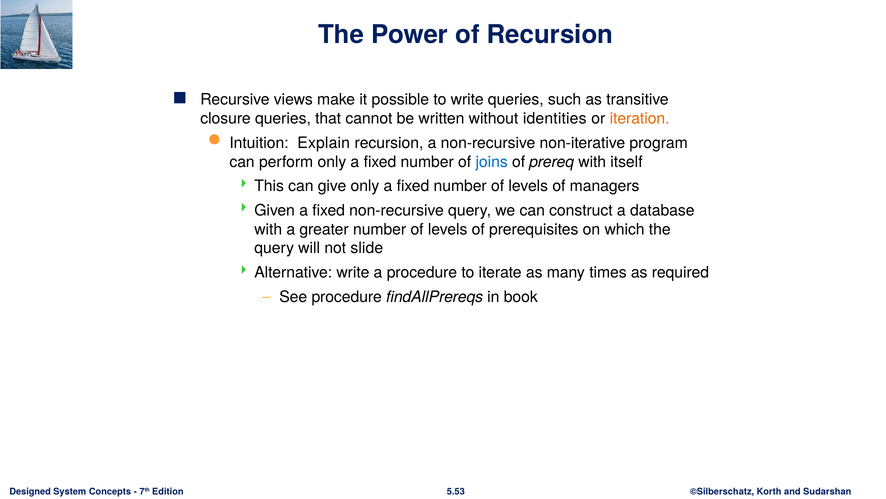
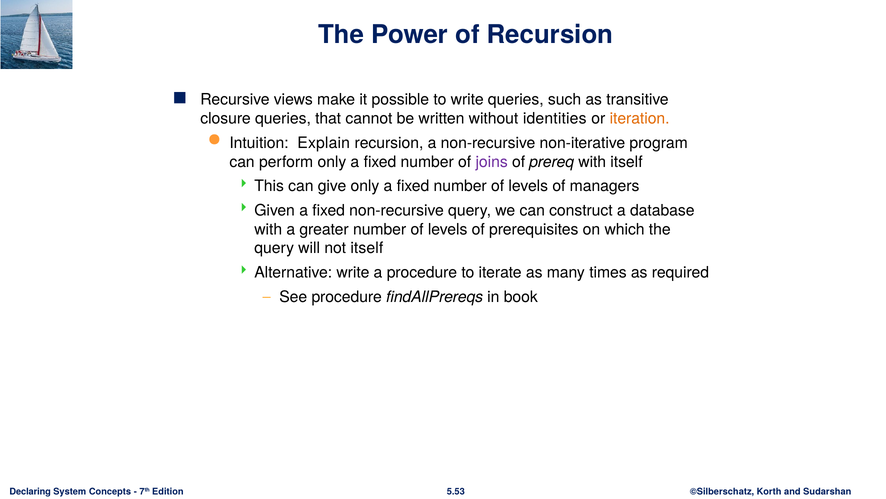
joins colour: blue -> purple (492, 162)
not slide: slide -> itself (367, 248)
Designed: Designed -> Declaring (30, 491)
